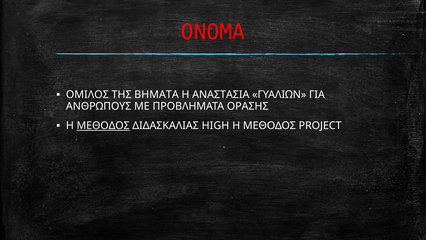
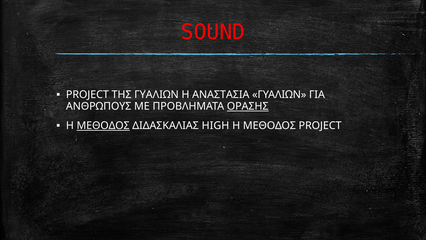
ΟΝΟΜΑ: ΟΝΟΜΑ -> SOUND (213, 32)
ΟΜΙΛΟΣ: ΟΜΙΛΟΣ -> PROJECT (87, 95)
ΤΗΣ ΒΗΜΑΤΑ: ΒΗΜΑΤΑ -> ΓΥΑΛΙΩΝ (157, 95)
ΟΡΑΣΗΣ underline: none -> present (248, 106)
